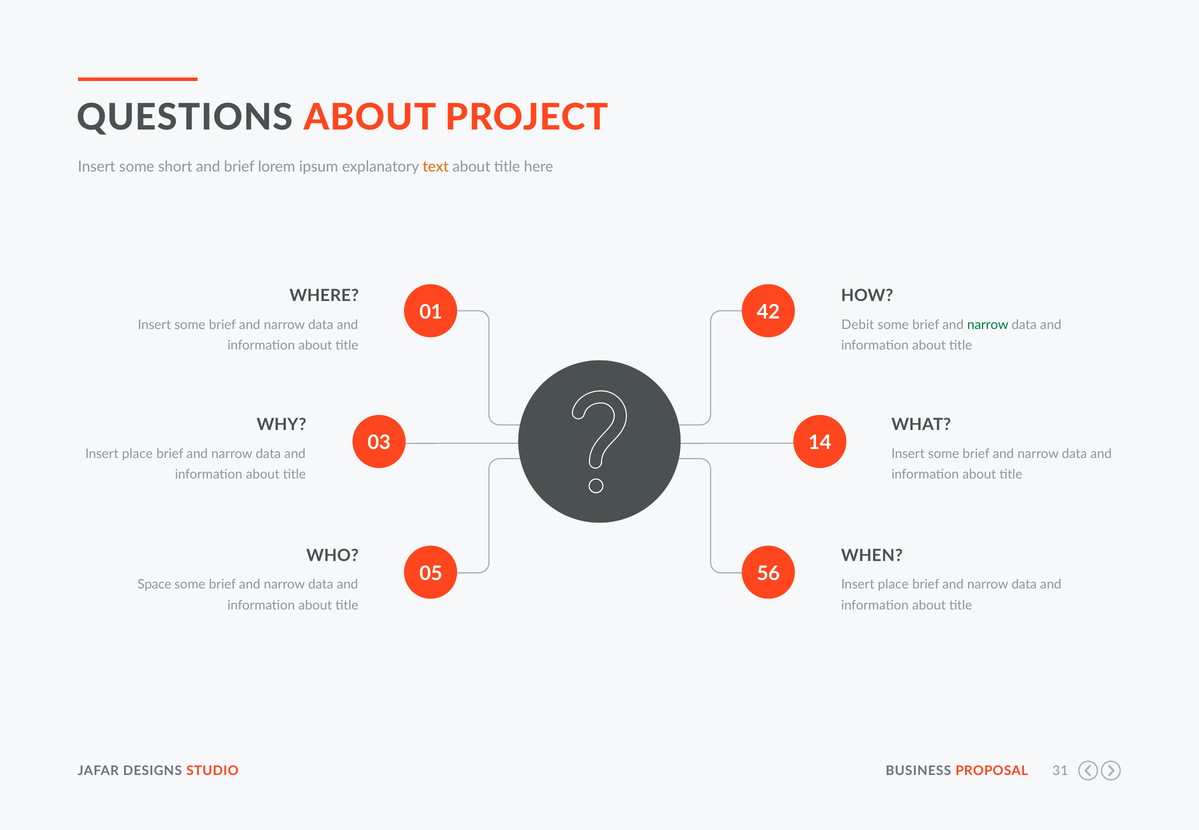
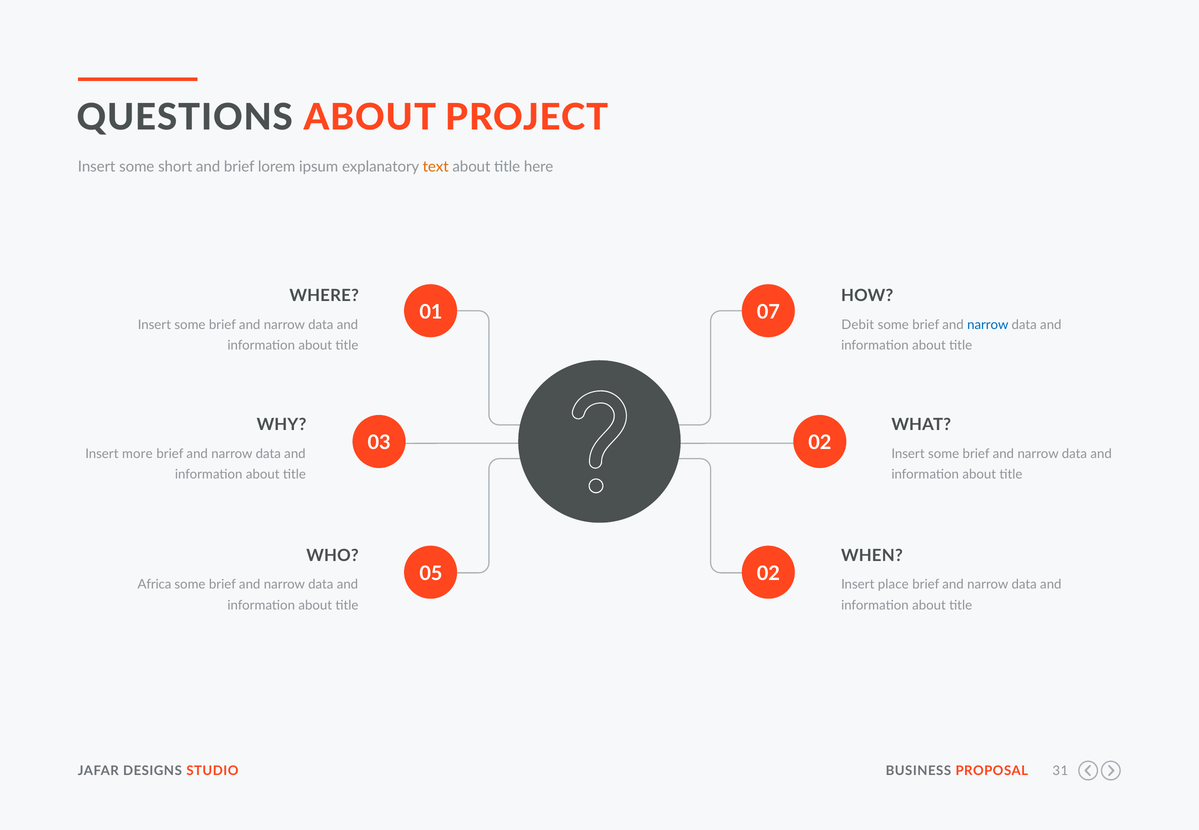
42: 42 -> 07 (768, 312)
narrow colour: green -> blue (988, 325)
03 14: 14 -> 02 (820, 443)
place: place -> more (137, 454)
05 56: 56 -> 02 (768, 574)
Space: Space -> Africa (154, 585)
